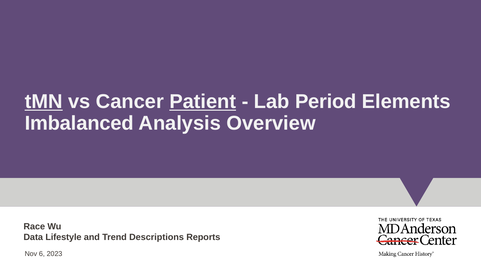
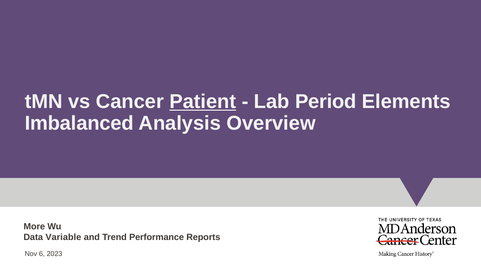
tMN underline: present -> none (44, 102)
Race: Race -> More (34, 227)
Lifestyle: Lifestyle -> Variable (63, 238)
Descriptions: Descriptions -> Performance (157, 238)
